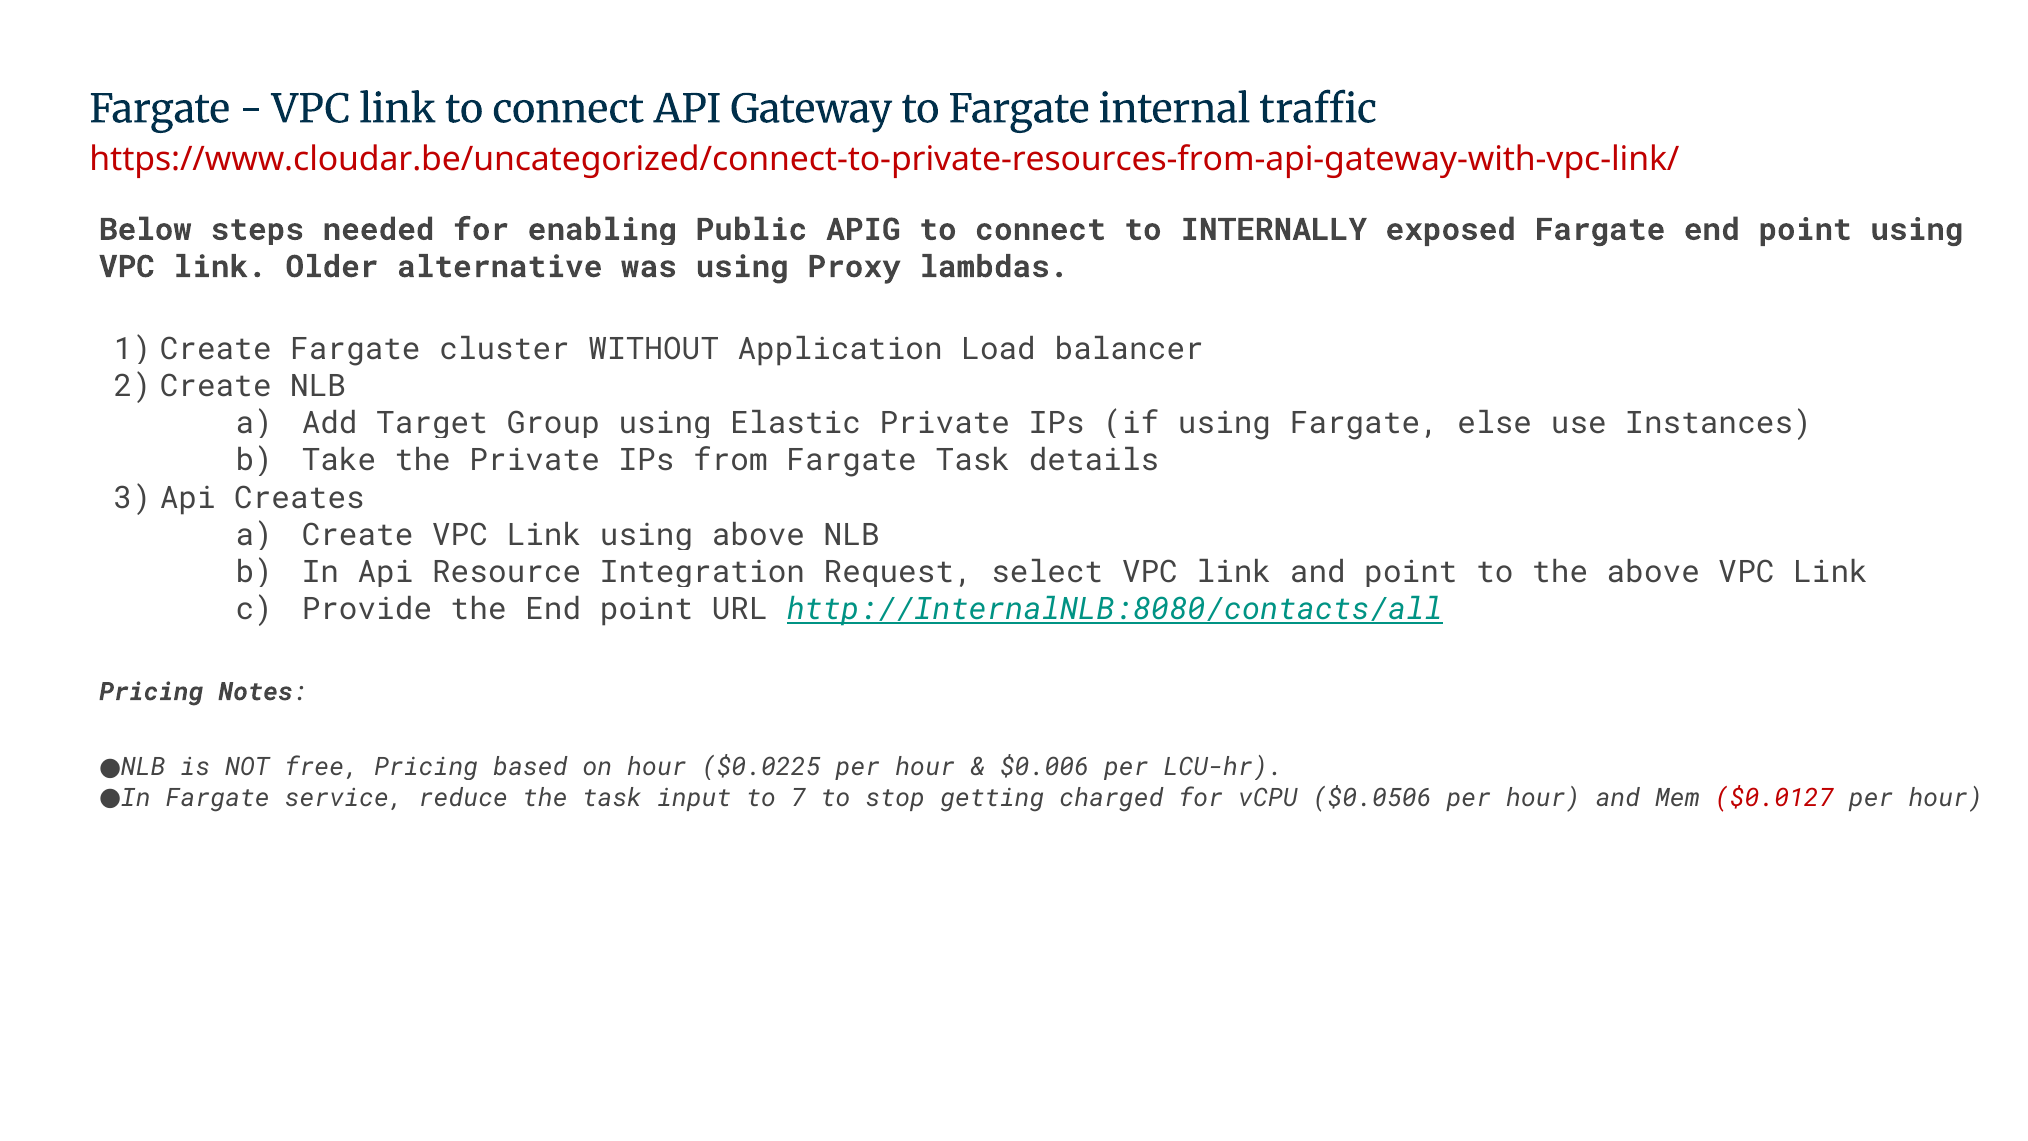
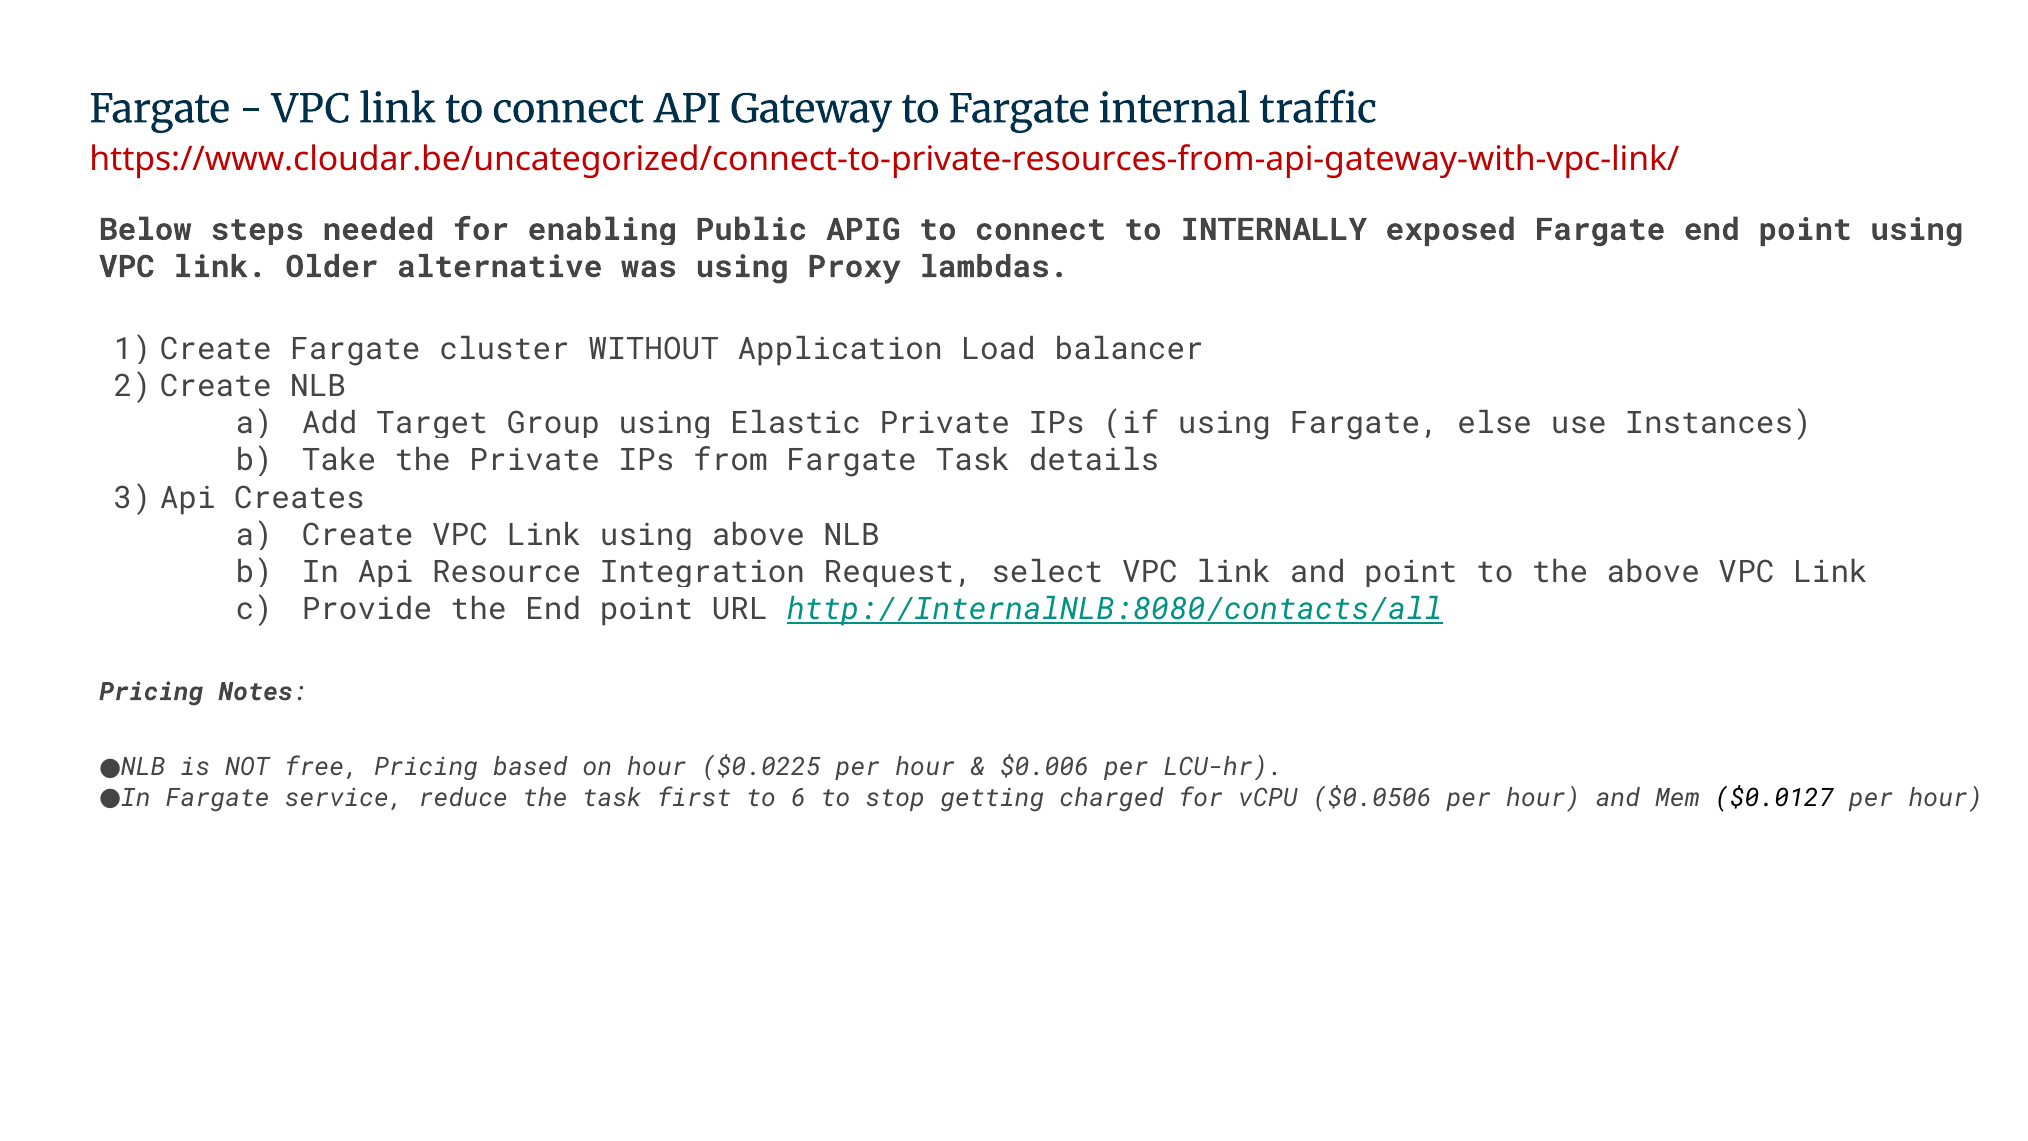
input: input -> first (694, 798)
7: 7 -> 6 (798, 798)
$0.0127 colour: red -> black (1774, 798)
